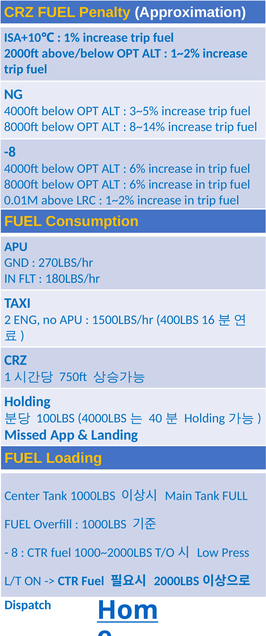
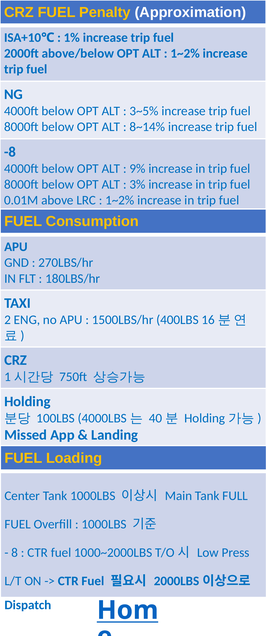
6%: 6% -> 9% (137, 169)
6%: 6% -> 3% (137, 185)
